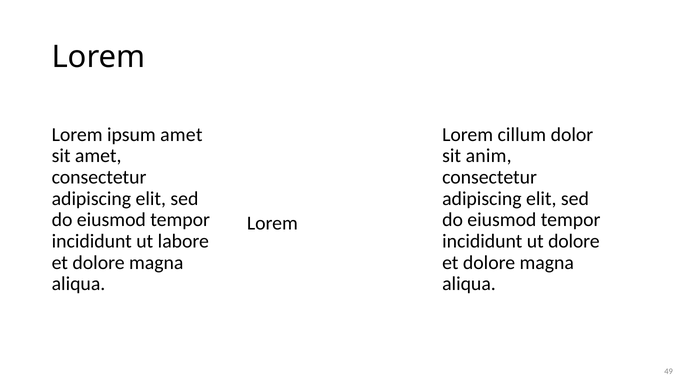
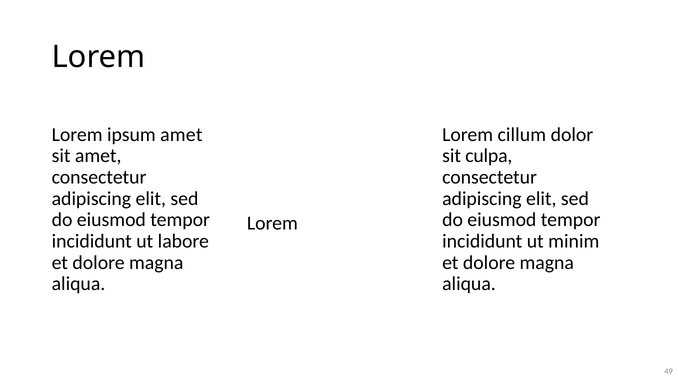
anim: anim -> culpa (489, 156)
ut dolore: dolore -> minim (574, 241)
